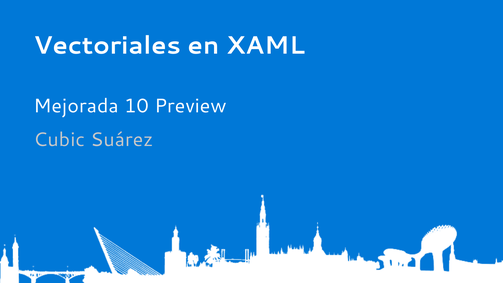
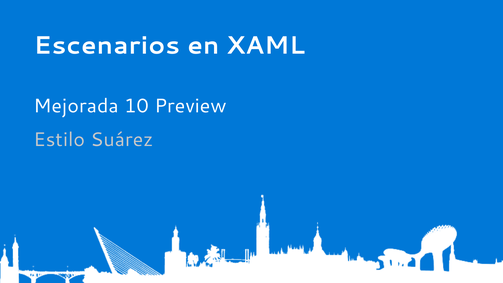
Vectoriales: Vectoriales -> Escenarios (107, 46)
Cubic: Cubic -> Estilo (59, 140)
